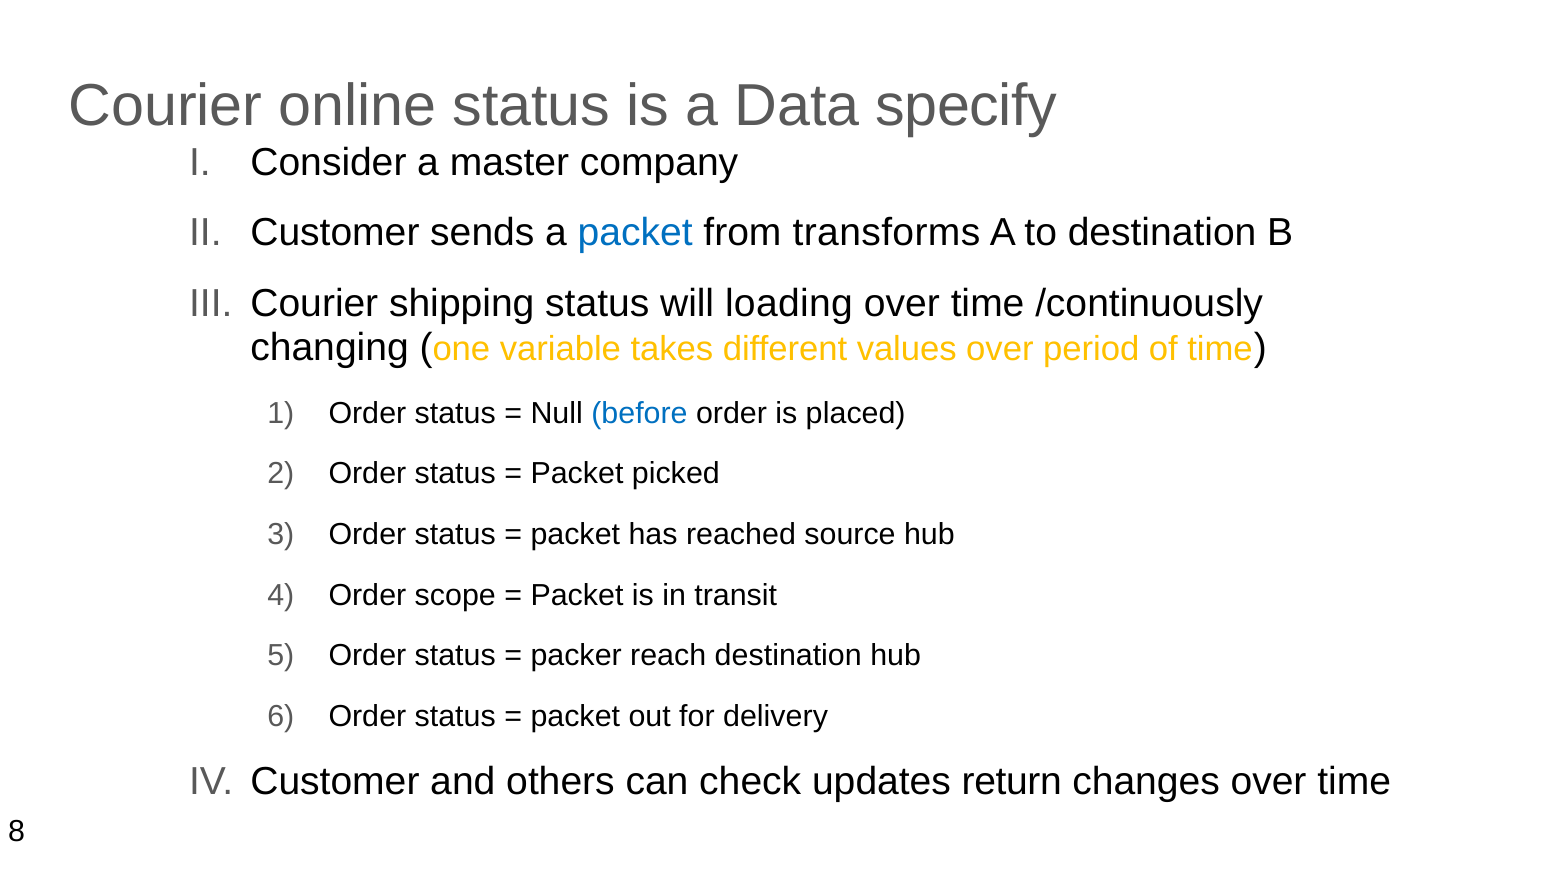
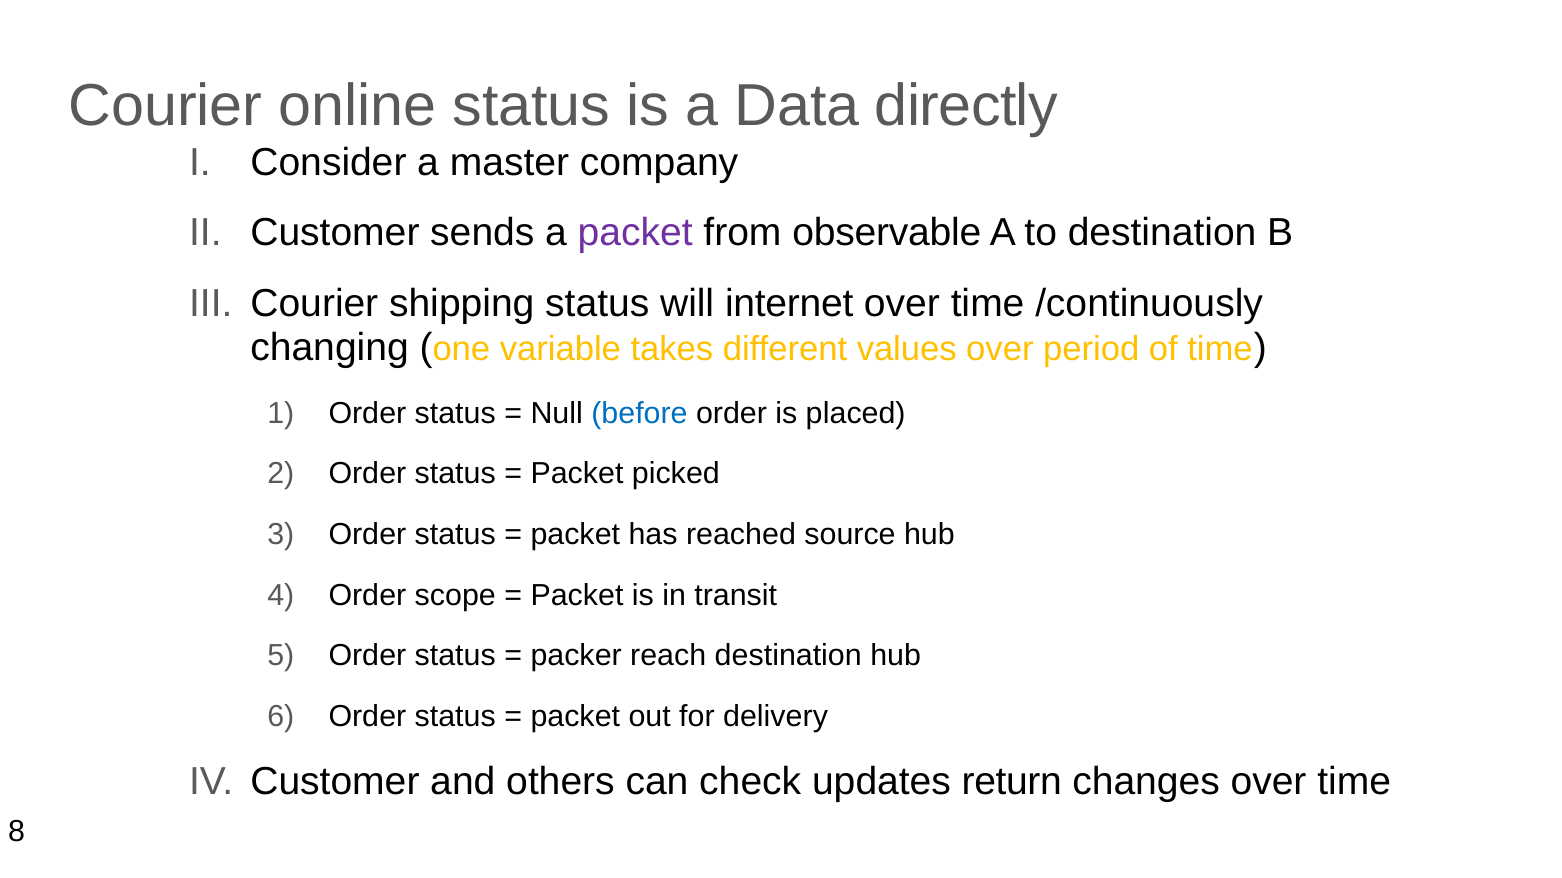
specify: specify -> directly (966, 106)
packet colour: blue -> purple (635, 233)
transforms: transforms -> observable (887, 233)
loading: loading -> internet (789, 304)
